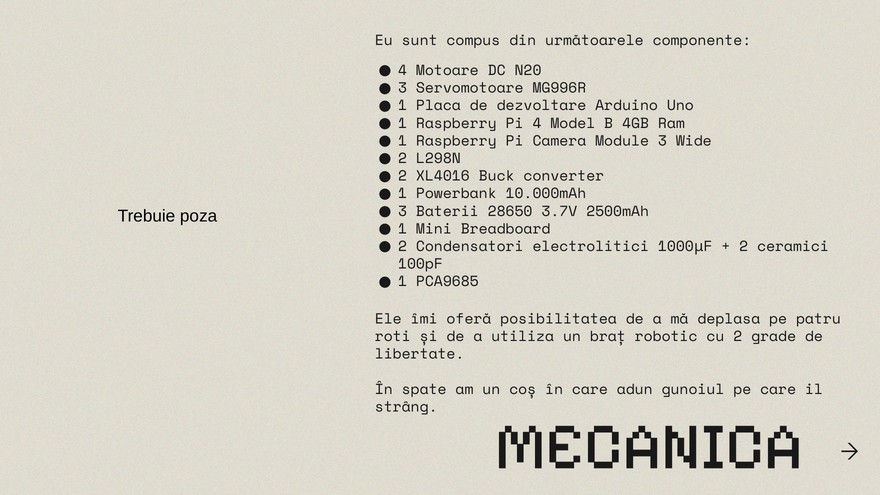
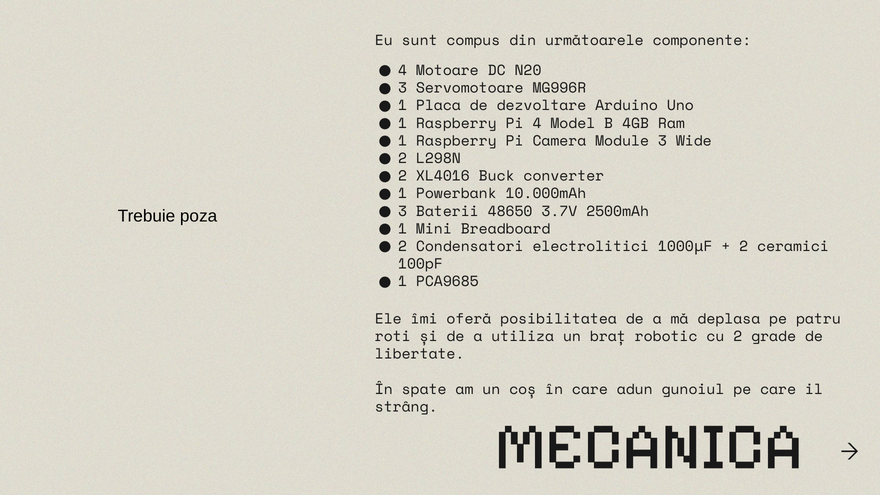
28650: 28650 -> 48650 (510, 211)
